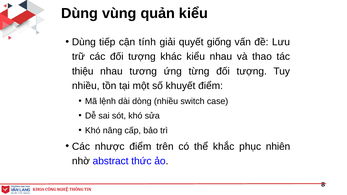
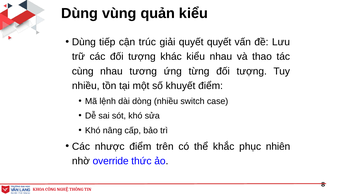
tính: tính -> trúc (147, 42)
quyết giống: giống -> quyết (219, 42)
thiệu: thiệu -> cùng (83, 71)
abstract: abstract -> override (111, 161)
